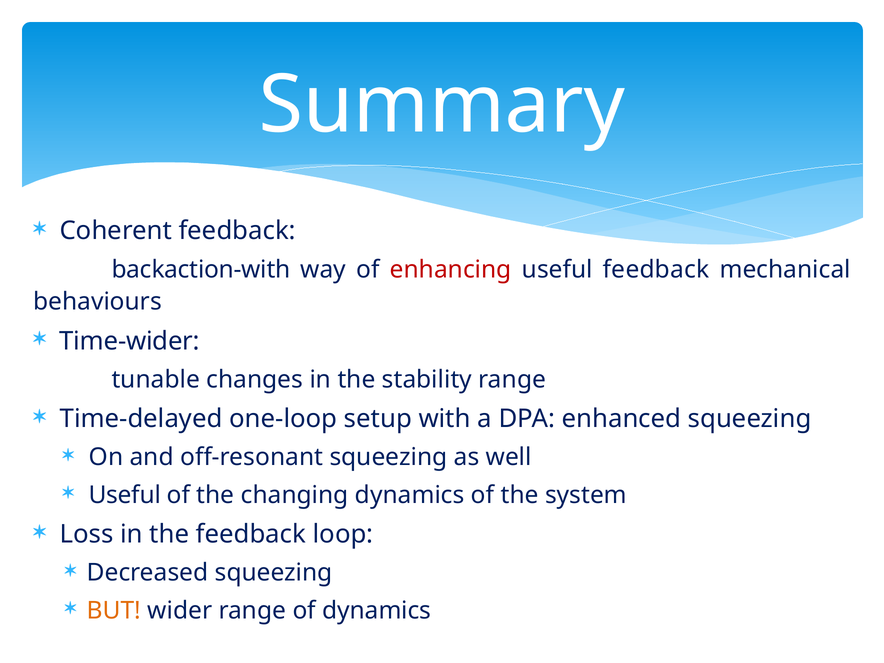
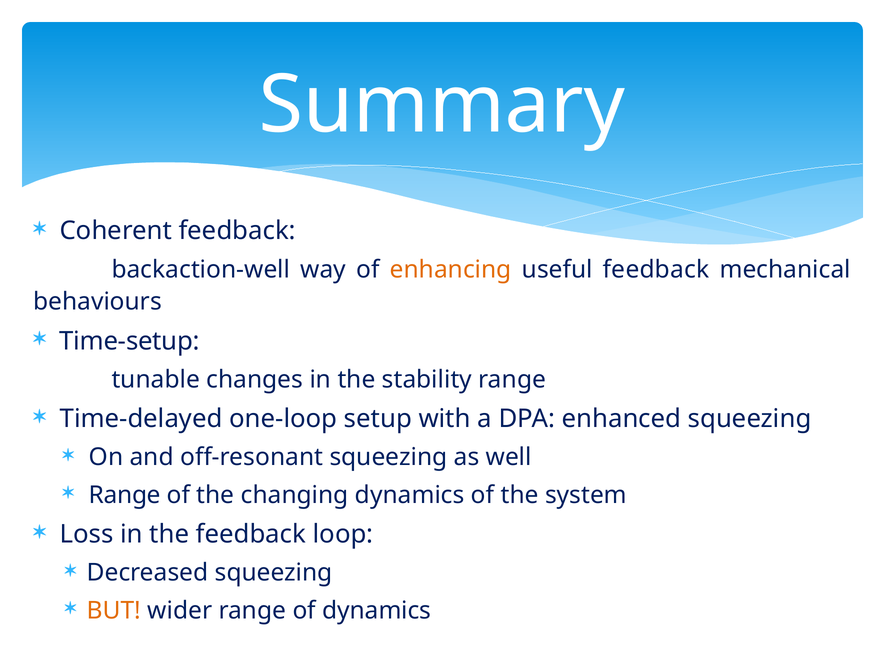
backaction-with: backaction-with -> backaction-well (201, 269)
enhancing colour: red -> orange (451, 269)
Time-wider: Time-wider -> Time-setup (130, 341)
Useful: Useful -> Range (125, 495)
